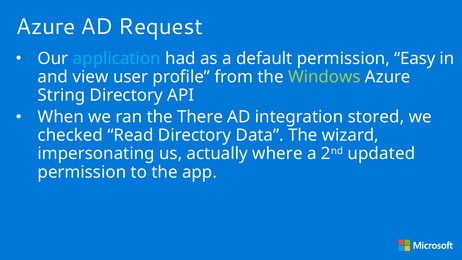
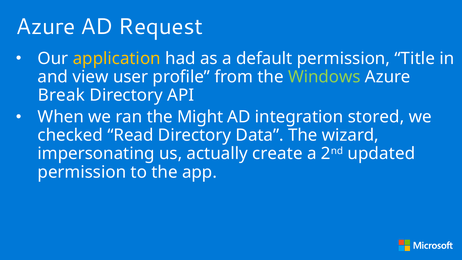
application colour: light blue -> yellow (117, 58)
Easy: Easy -> Title (415, 58)
String: String -> Break (61, 95)
There: There -> Might (200, 117)
where: where -> create (277, 154)
